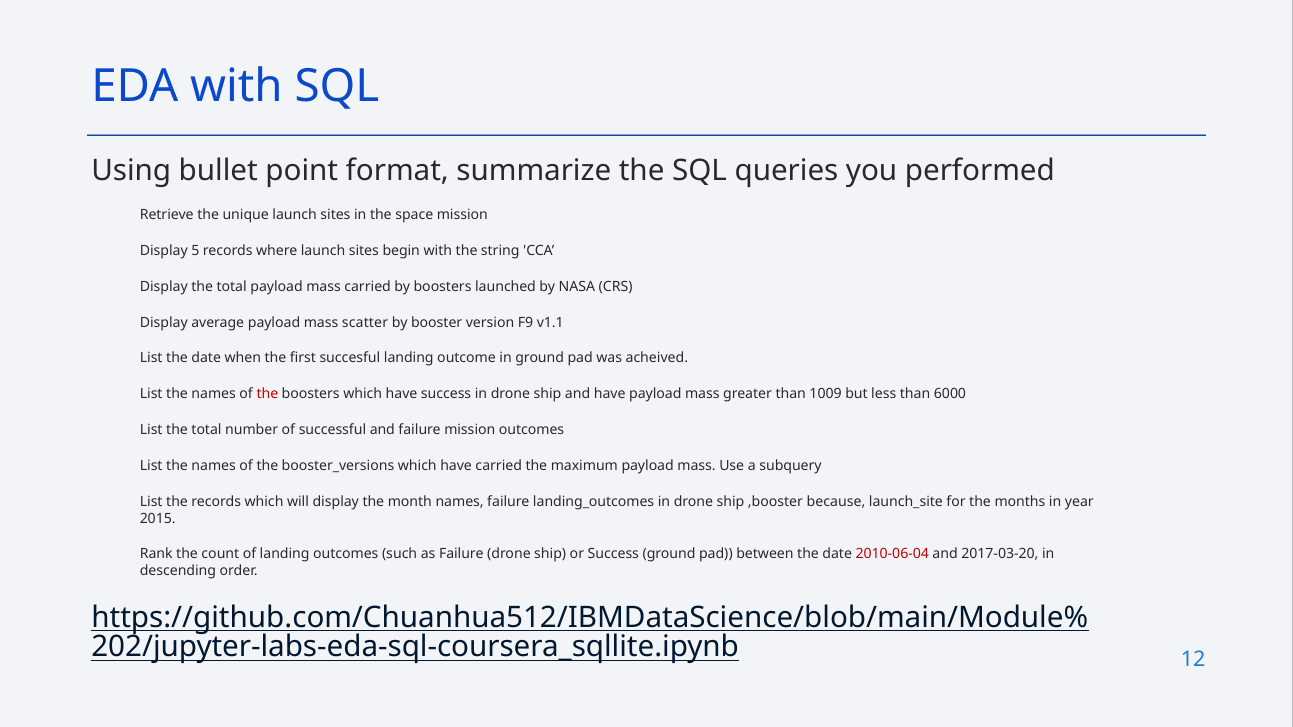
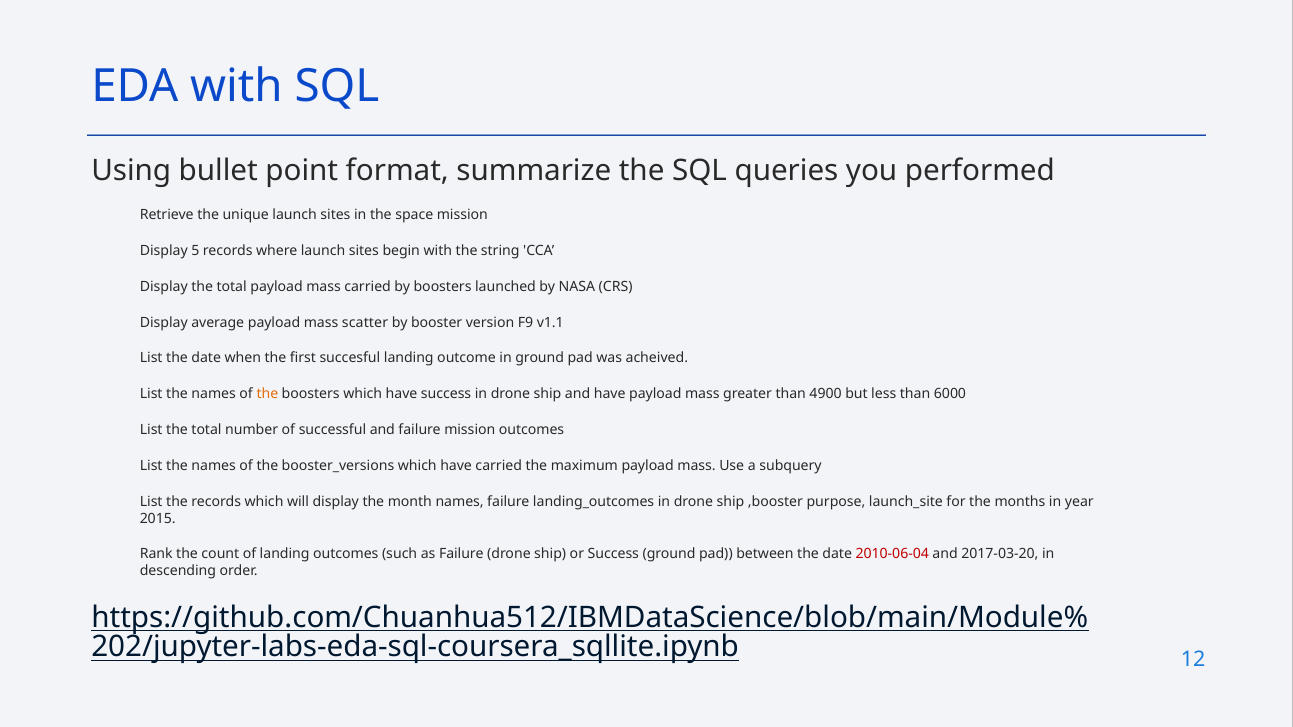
the colour: red -> orange (267, 394)
1009: 1009 -> 4900 (826, 394)
because: because -> purpose (836, 502)
